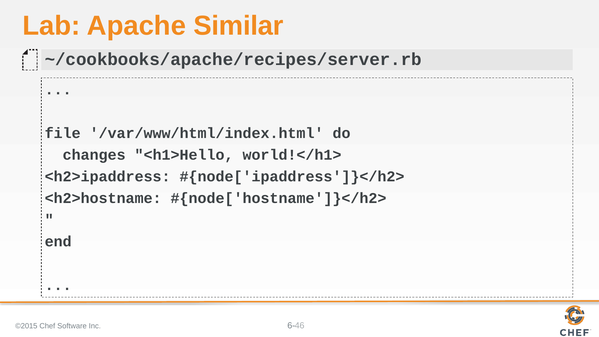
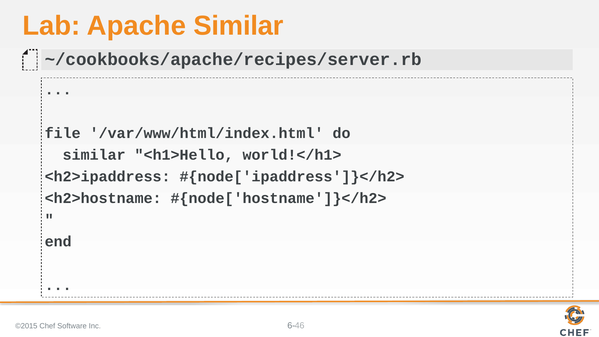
changes: changes -> similar (94, 155)
